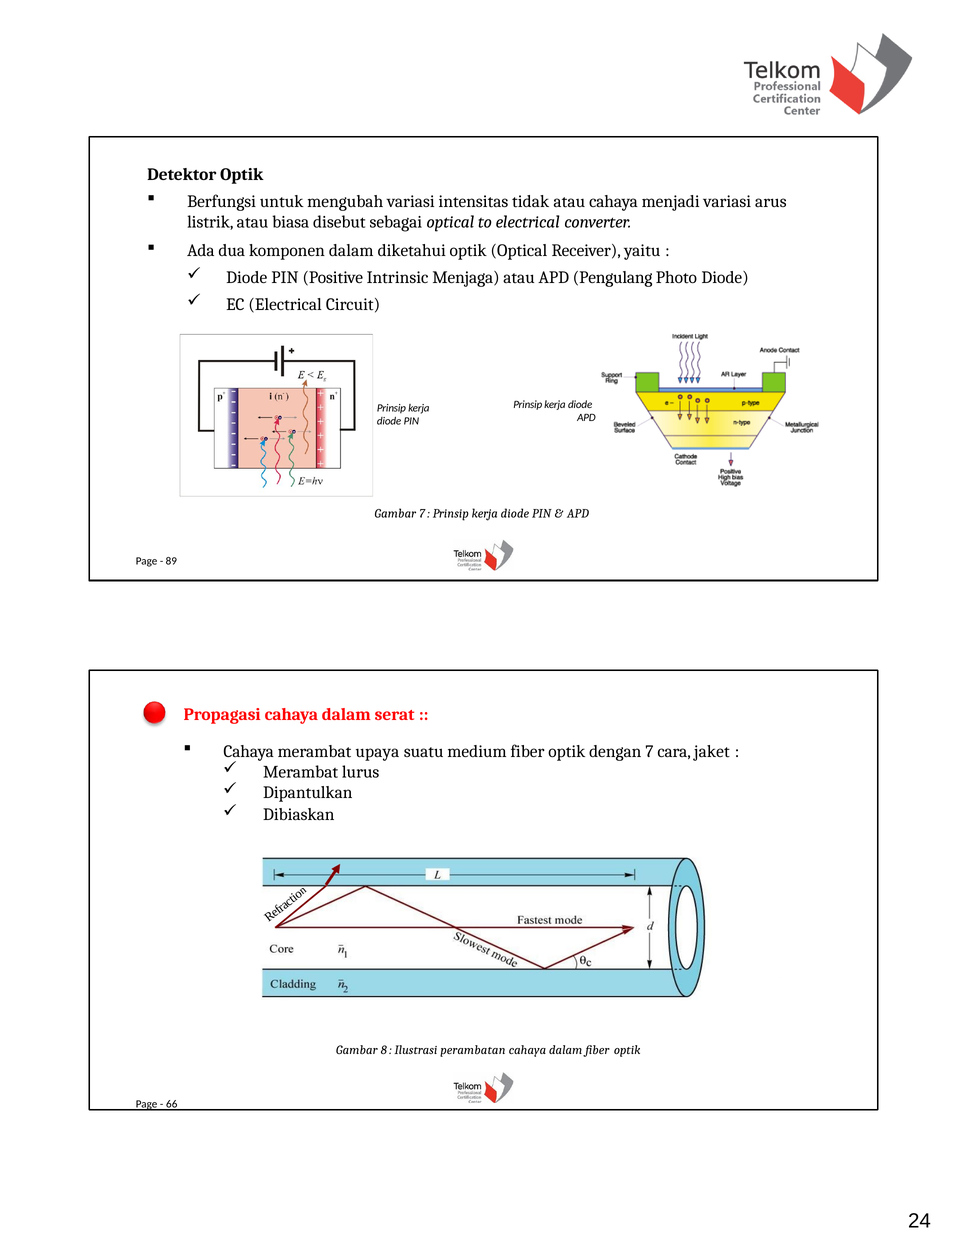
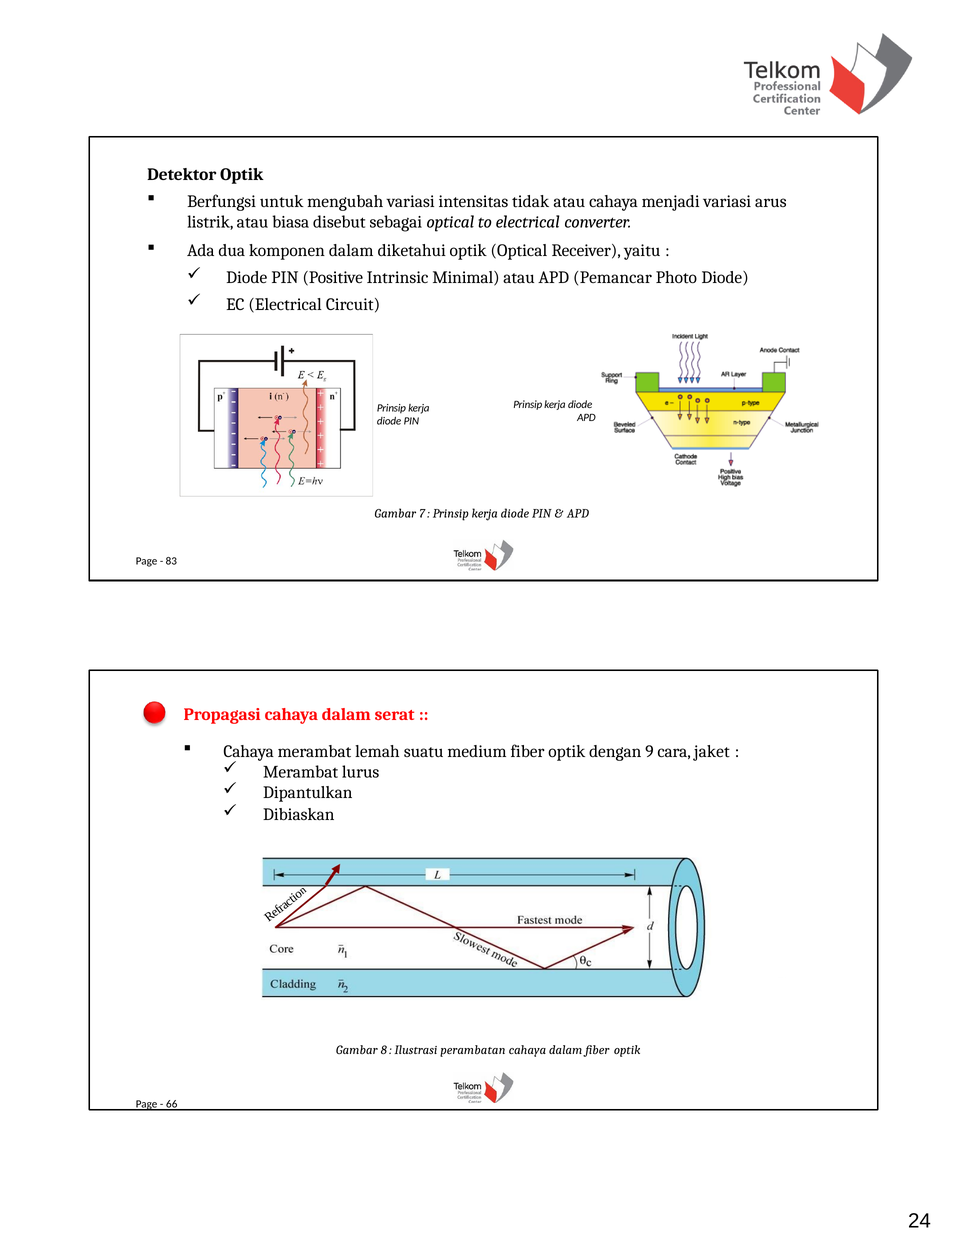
Menjaga: Menjaga -> Minimal (466, 278)
Pengulang: Pengulang -> Pemancar (612, 278)
89: 89 -> 83 (171, 561)
upaya: upaya -> lemah (377, 752)
dengan 7: 7 -> 9 (649, 752)
